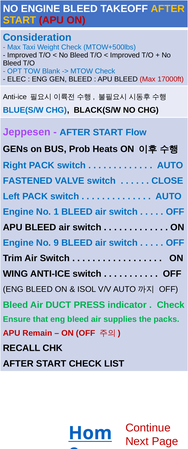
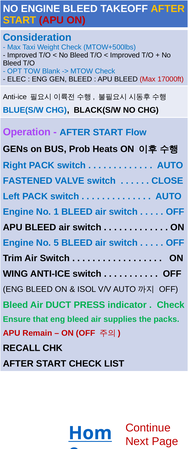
Jeppesen: Jeppesen -> Operation (27, 132)
9: 9 -> 5 (56, 243)
